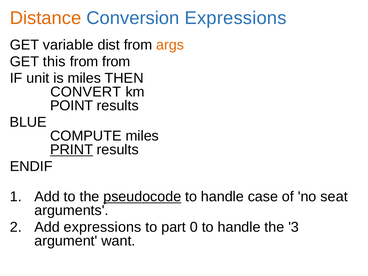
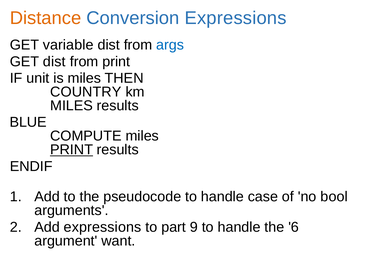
args colour: orange -> blue (170, 45)
GET this: this -> dist (54, 62)
from from: from -> print (116, 62)
CONVERT: CONVERT -> COUNTRY (86, 92)
POINT: POINT -> MILES (72, 106)
pseudocode underline: present -> none (142, 197)
seat: seat -> bool (334, 197)
0: 0 -> 9 (194, 227)
3: 3 -> 6 (294, 227)
